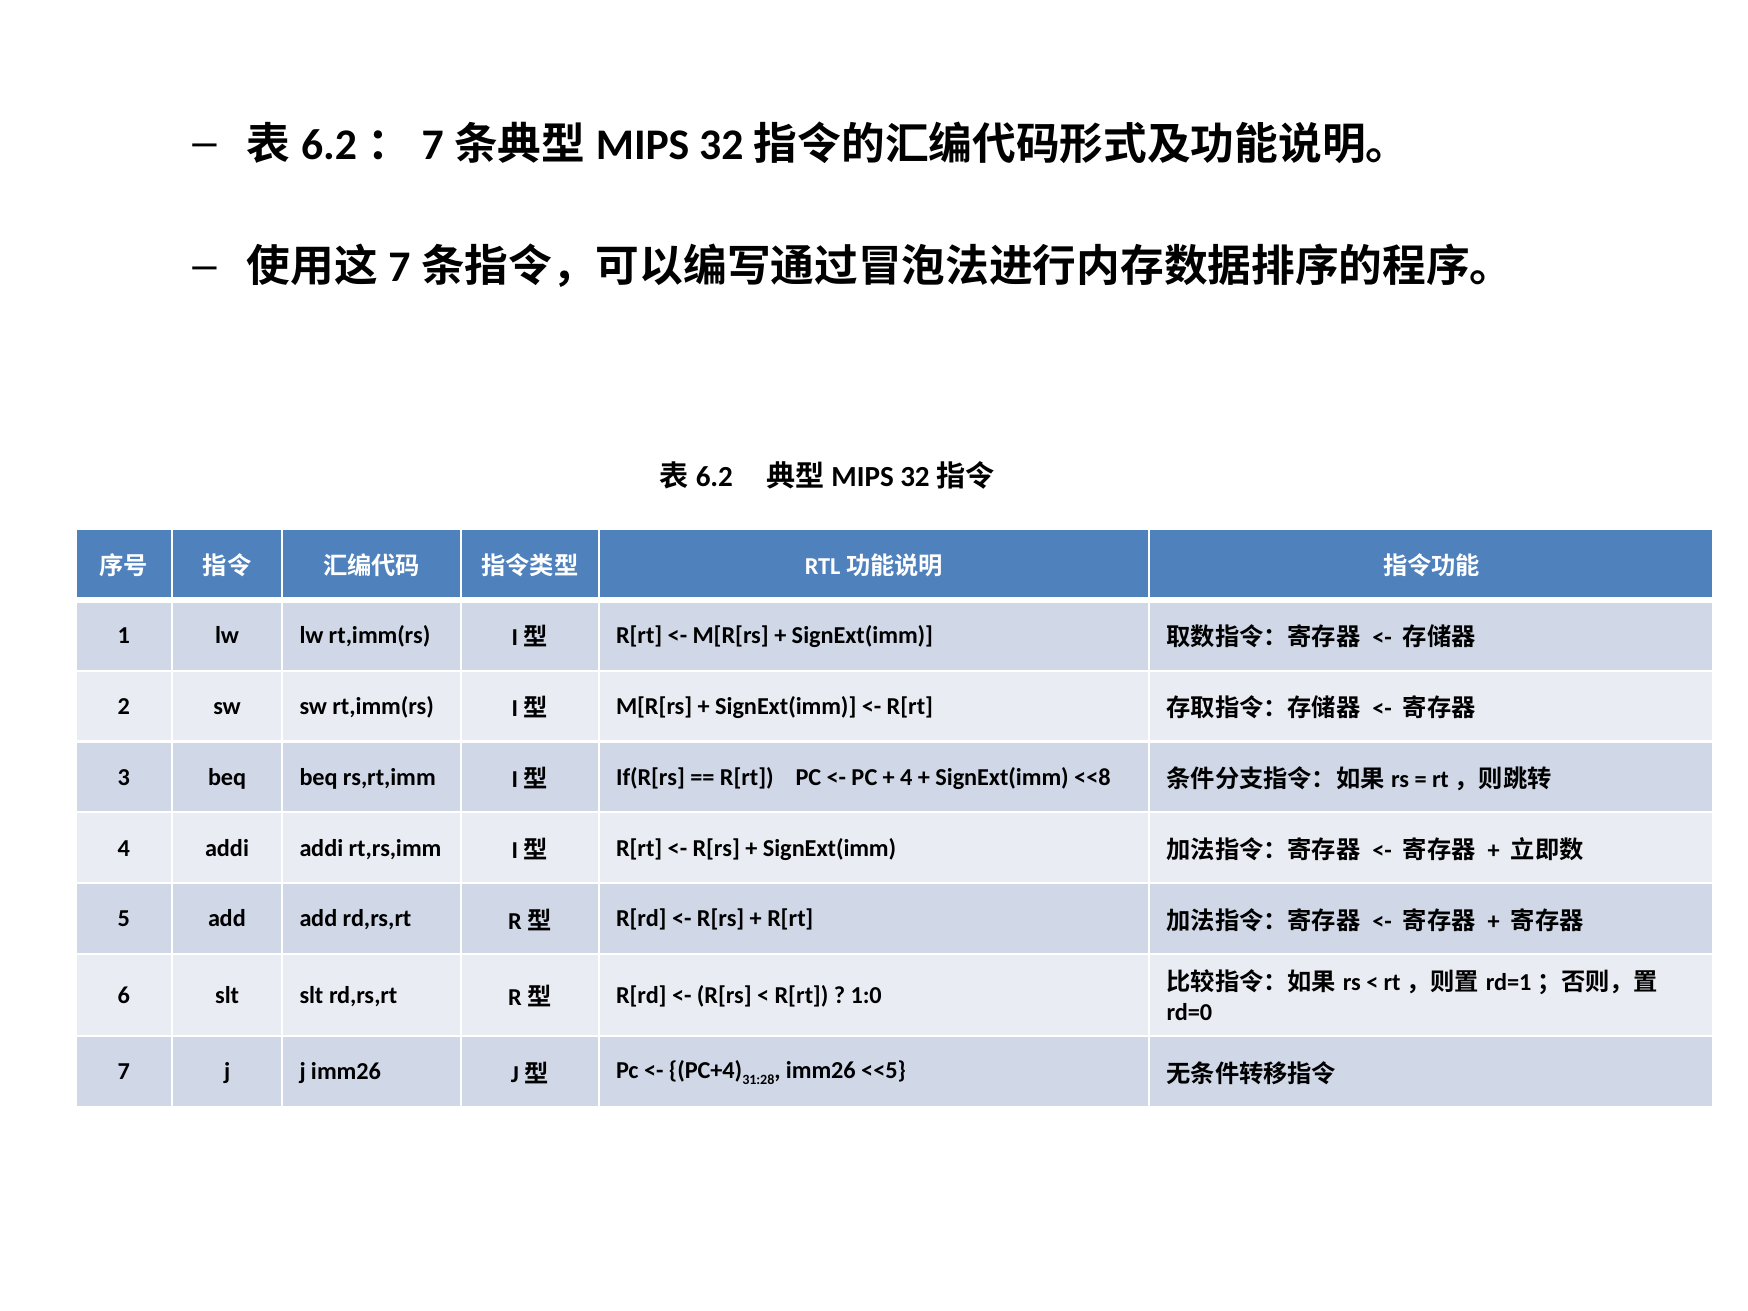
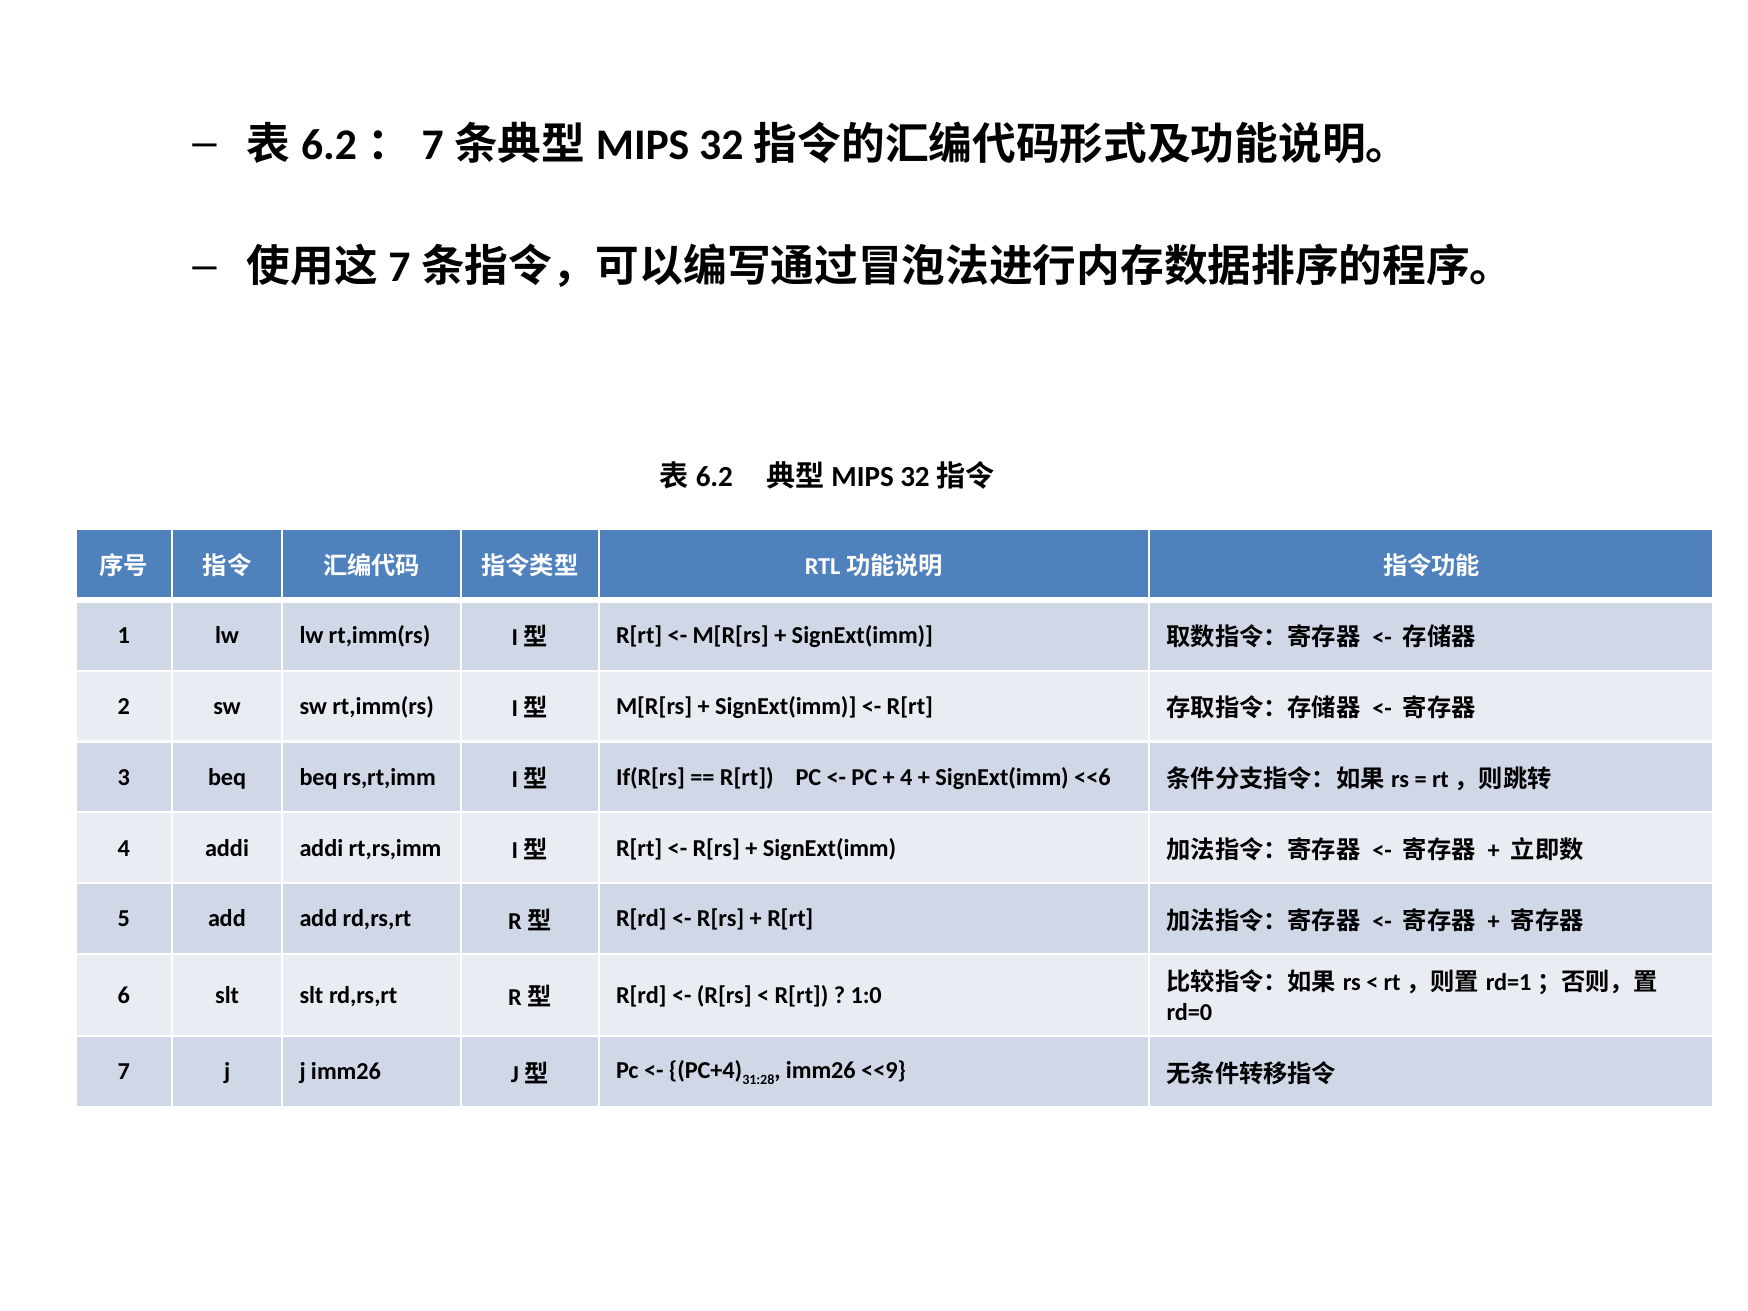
<<8: <<8 -> <<6 (1092, 777)
<<5: <<5 -> <<9 (884, 1070)
